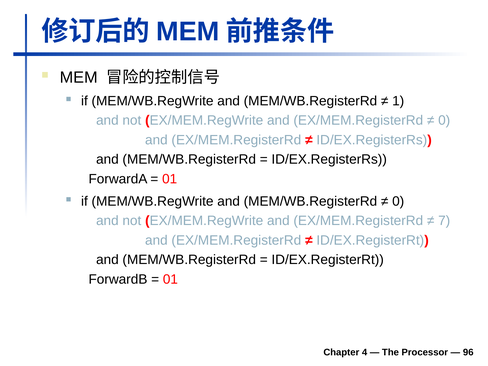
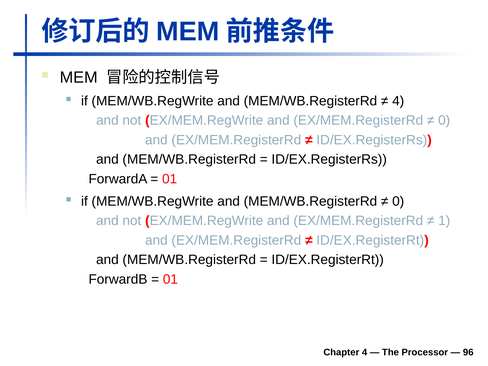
1: 1 -> 4 (398, 101)
7: 7 -> 1 (444, 221)
